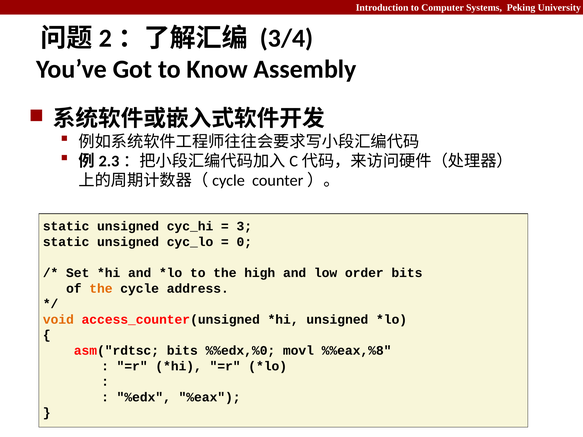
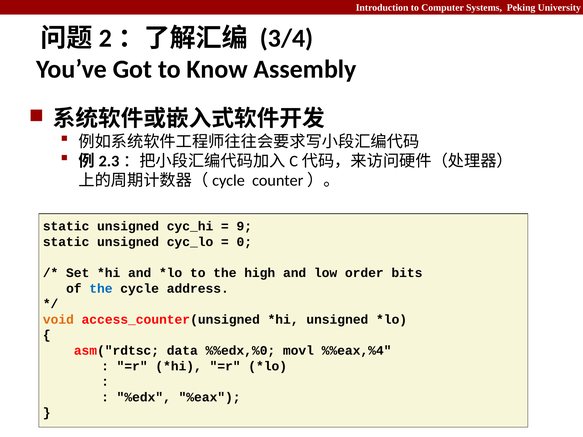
3: 3 -> 9 (244, 226)
the colour: orange -> blue (101, 289)
asm("rdtsc bits: bits -> data (182, 351)
%%eax,%8: %%eax,%8 -> %%eax,%4 (357, 351)
